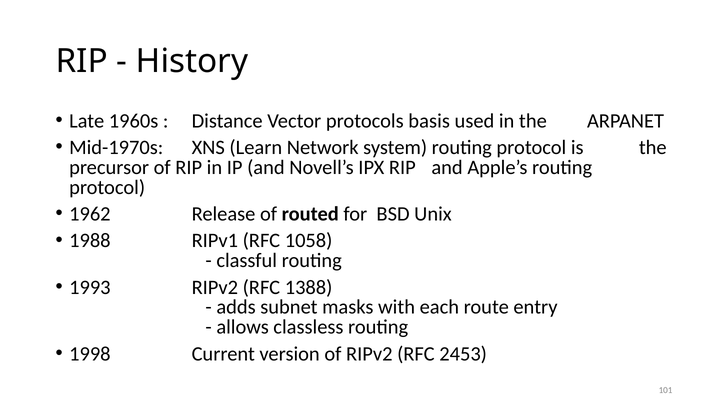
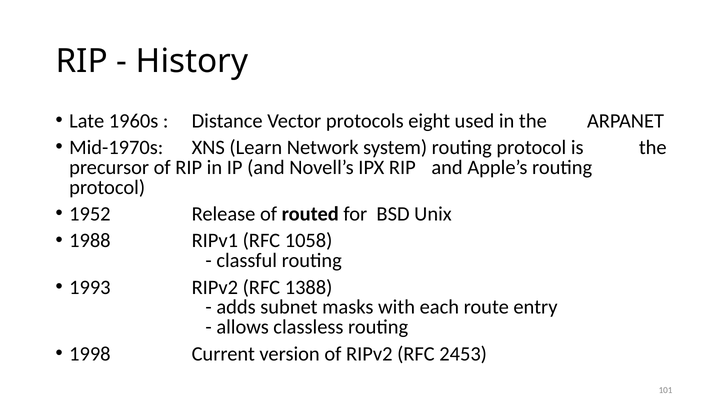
basis: basis -> eight (429, 121)
1962: 1962 -> 1952 (90, 214)
